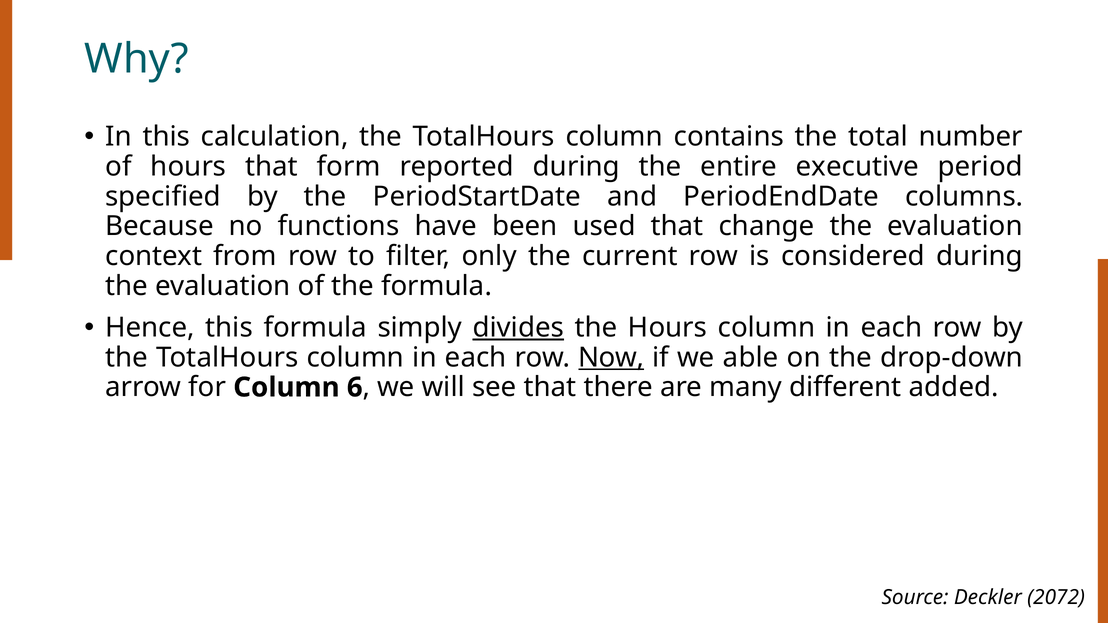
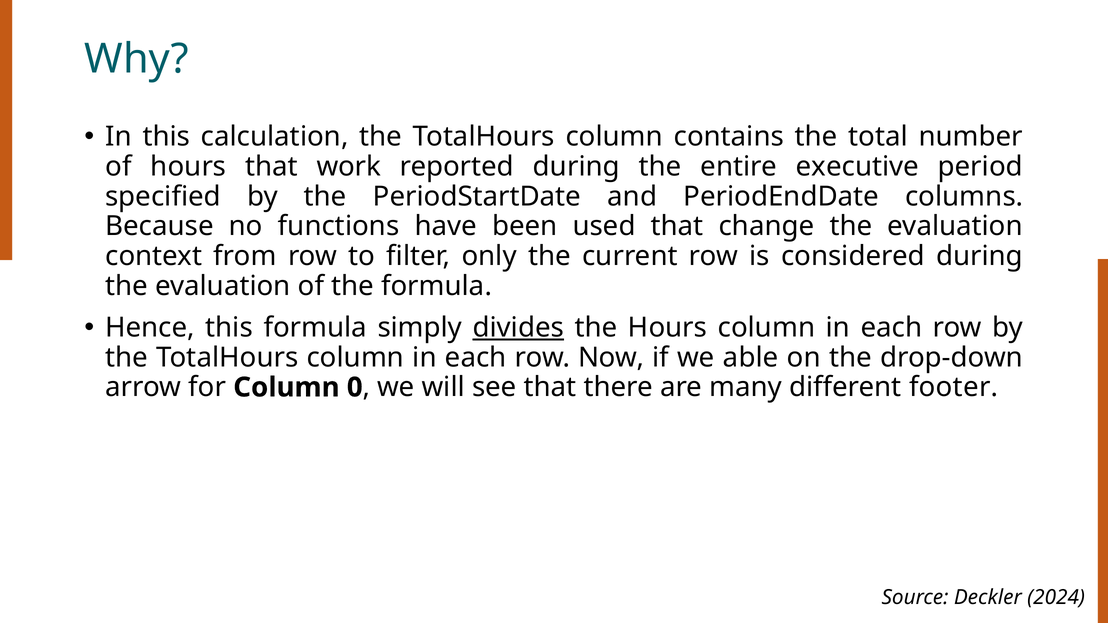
form: form -> work (349, 167)
Now underline: present -> none (611, 358)
6: 6 -> 0 (355, 388)
added: added -> footer (954, 388)
2072: 2072 -> 2024 (1056, 597)
